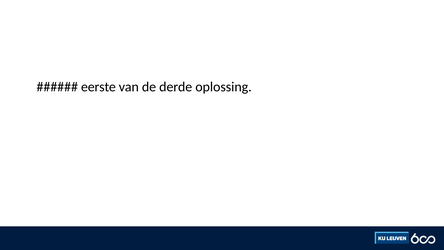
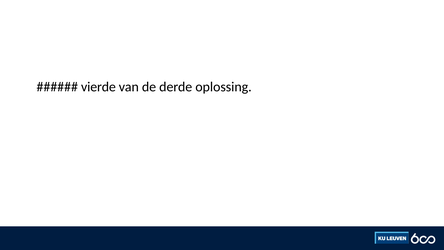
eerste: eerste -> vierde (98, 87)
